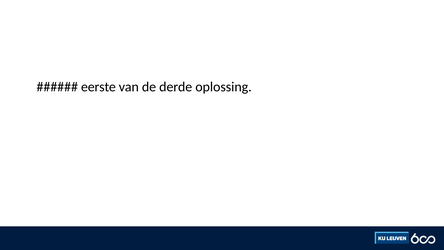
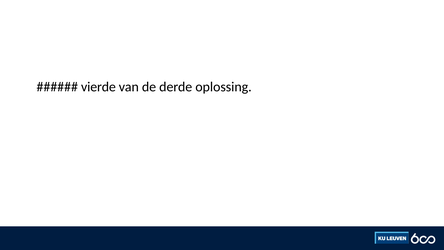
eerste: eerste -> vierde (98, 87)
